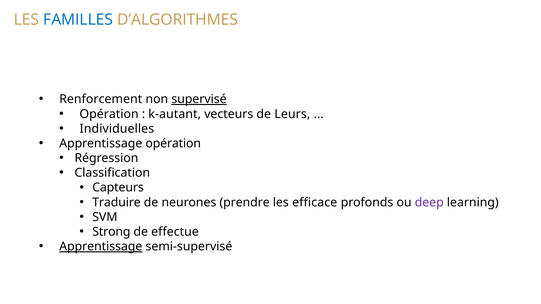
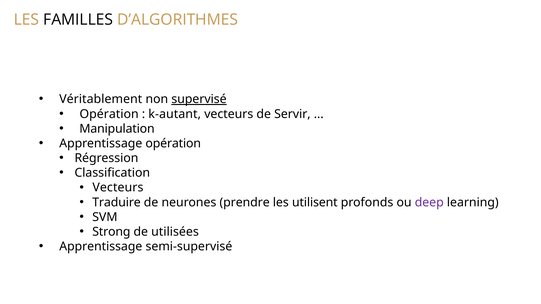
FAMILLES colour: blue -> black (78, 20)
Renforcement: Renforcement -> Véritablement (101, 99)
Leurs: Leurs -> Servir (292, 114)
Individuelles: Individuelles -> Manipulation (117, 129)
Capteurs: Capteurs -> Vecteurs (118, 188)
efficace: efficace -> utilisent (315, 203)
effectue: effectue -> utilisées (175, 232)
Apprentissage underline: present -> none (101, 247)
